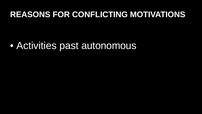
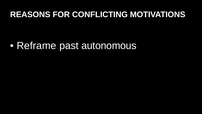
Activities: Activities -> Reframe (36, 46)
